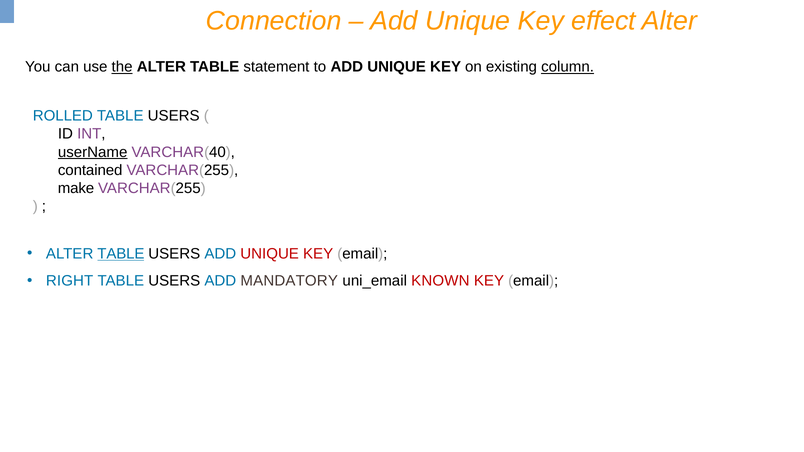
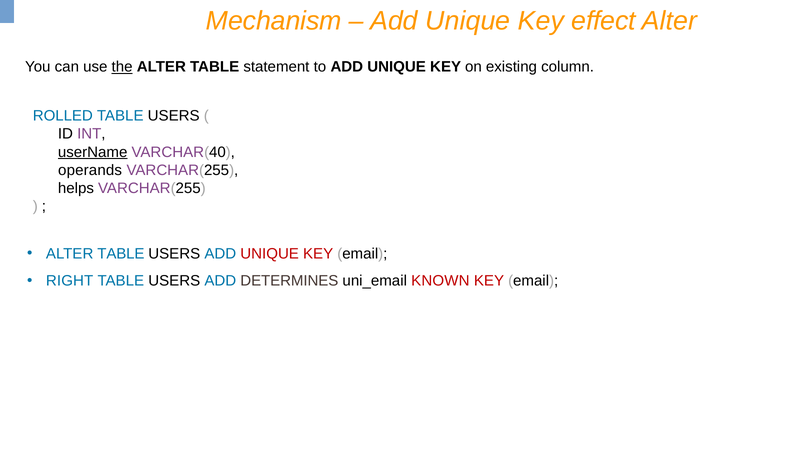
Connection: Connection -> Mechanism (274, 21)
column underline: present -> none (568, 67)
contained: contained -> operands (90, 170)
make: make -> helps (76, 188)
TABLE underline: present -> none (121, 254)
MANDATORY: MANDATORY -> DETERMINES (289, 281)
